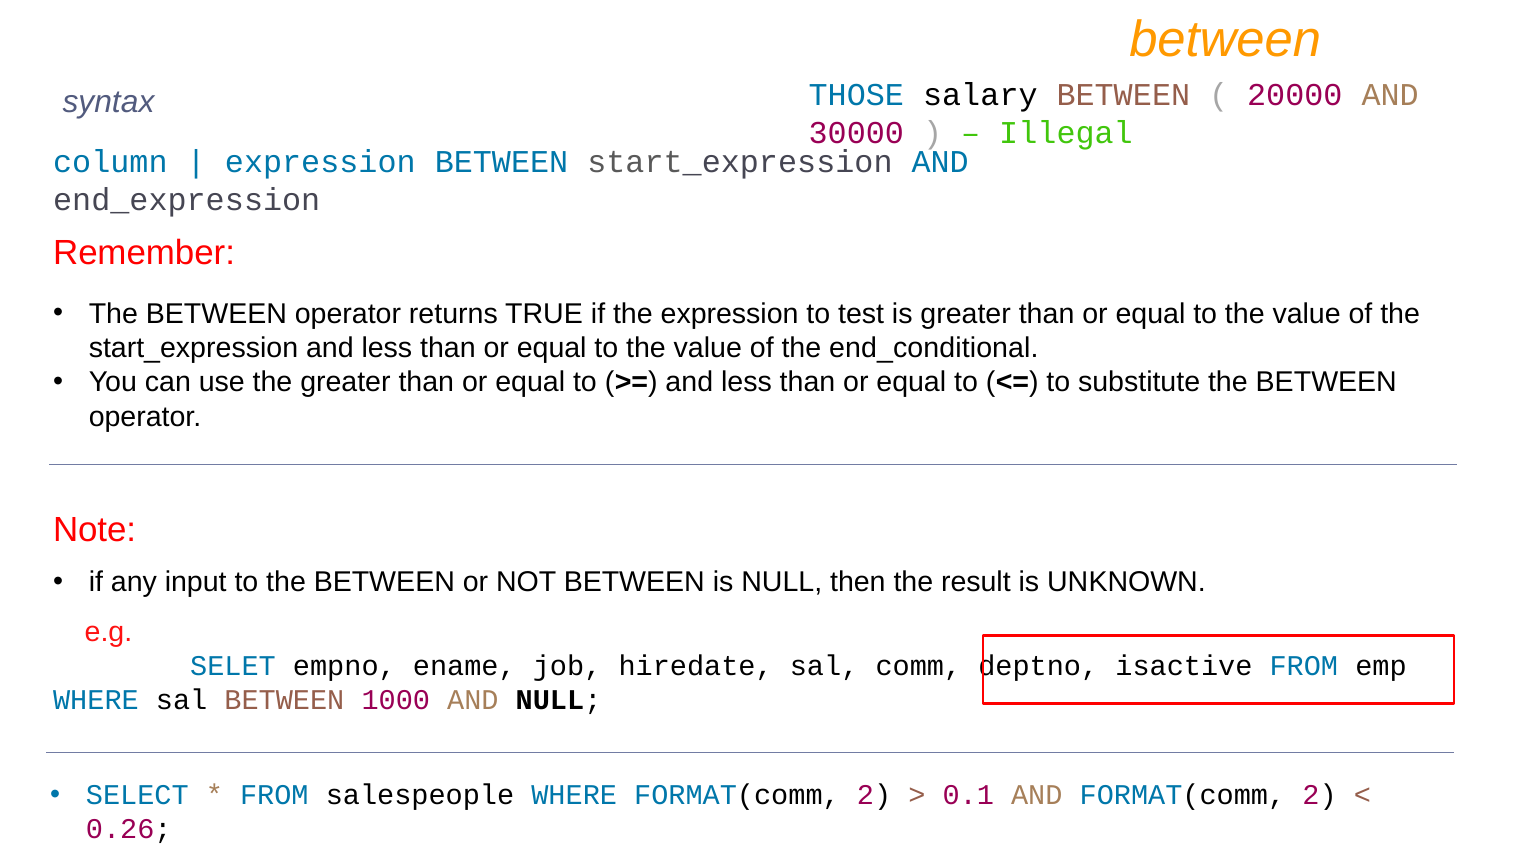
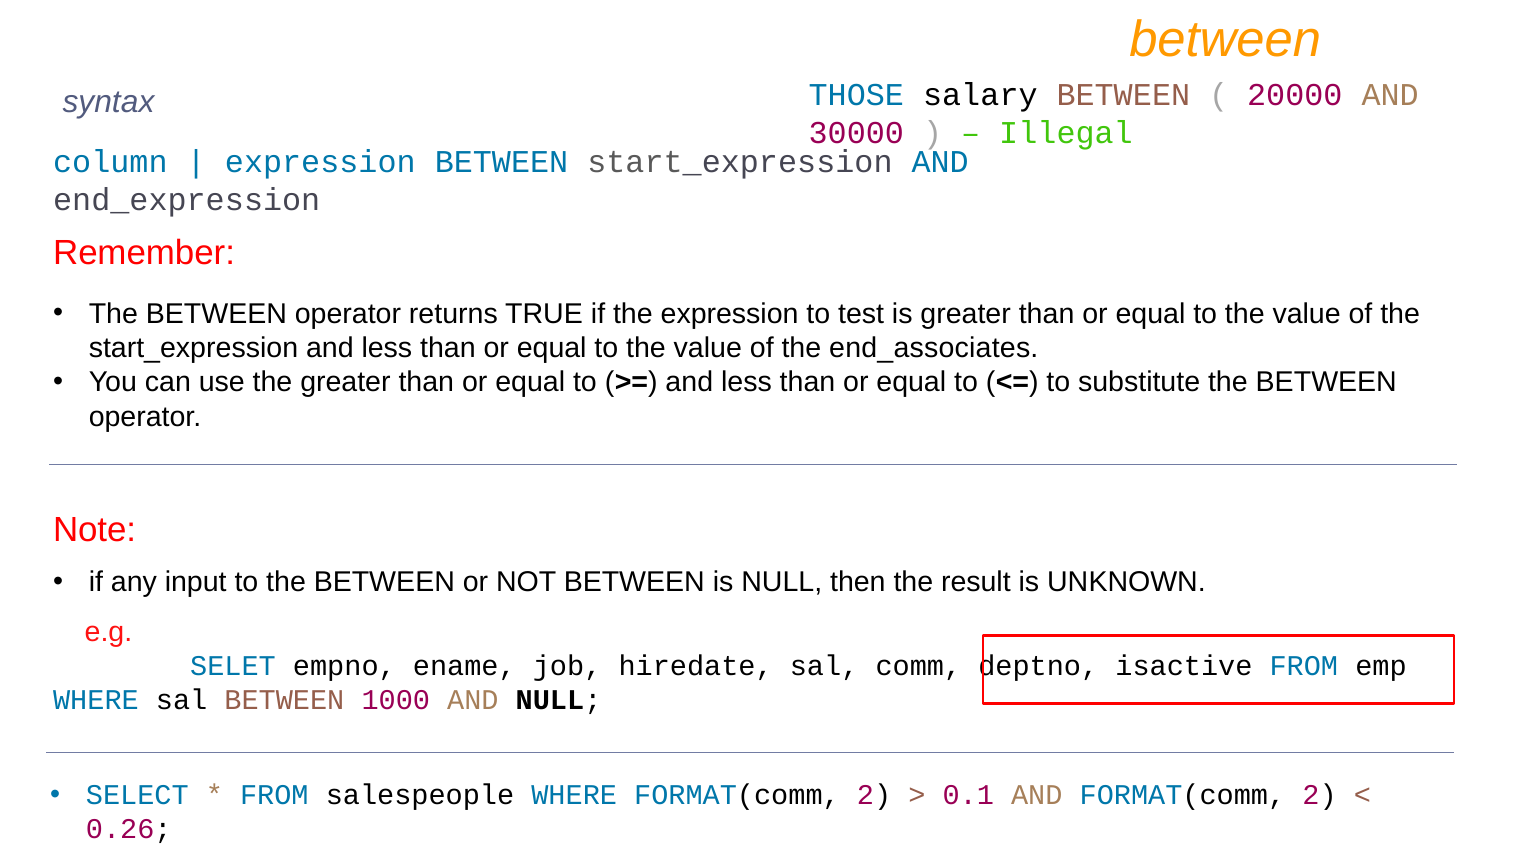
end_conditional: end_conditional -> end_associates (934, 348)
